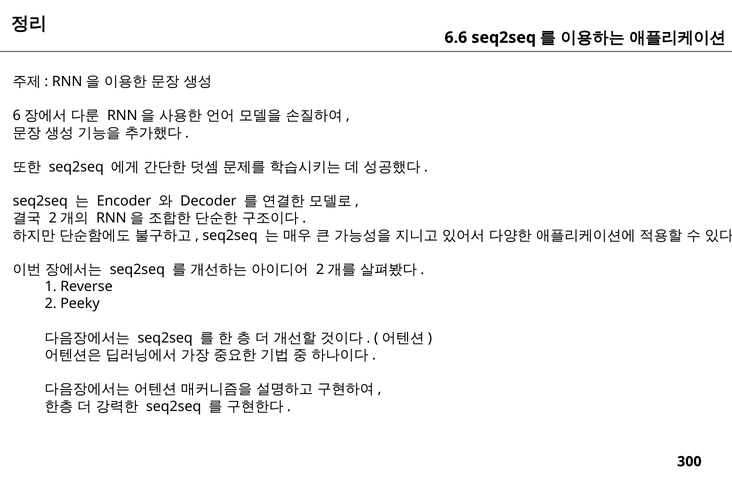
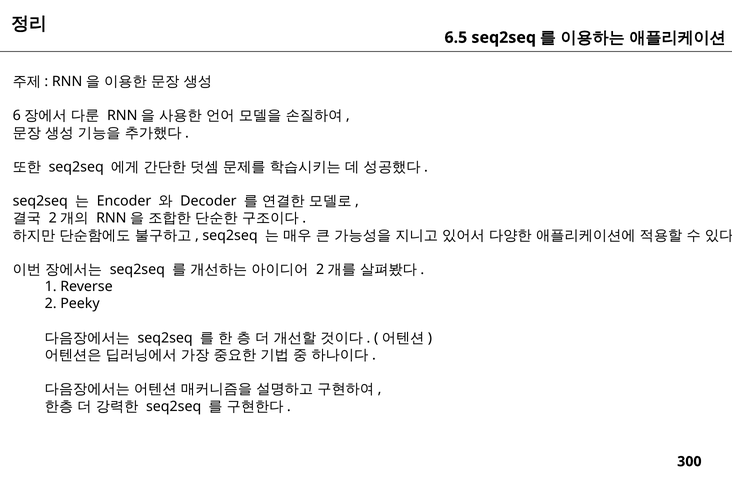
6.6: 6.6 -> 6.5 (456, 38)
